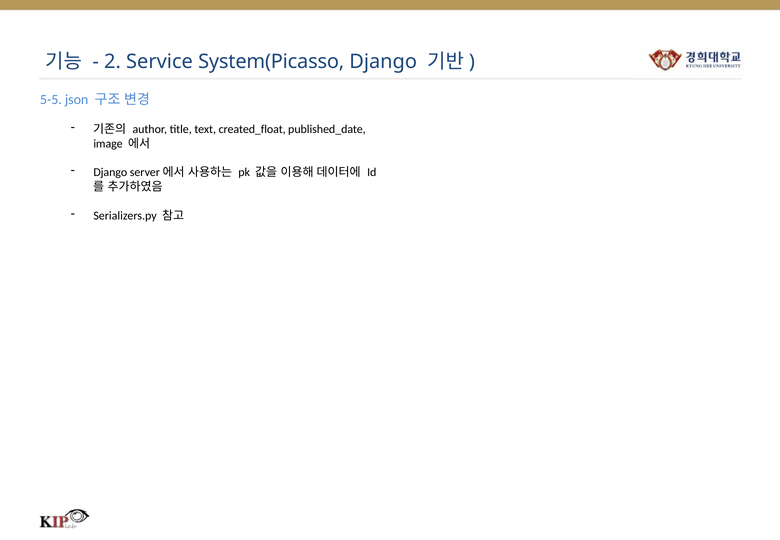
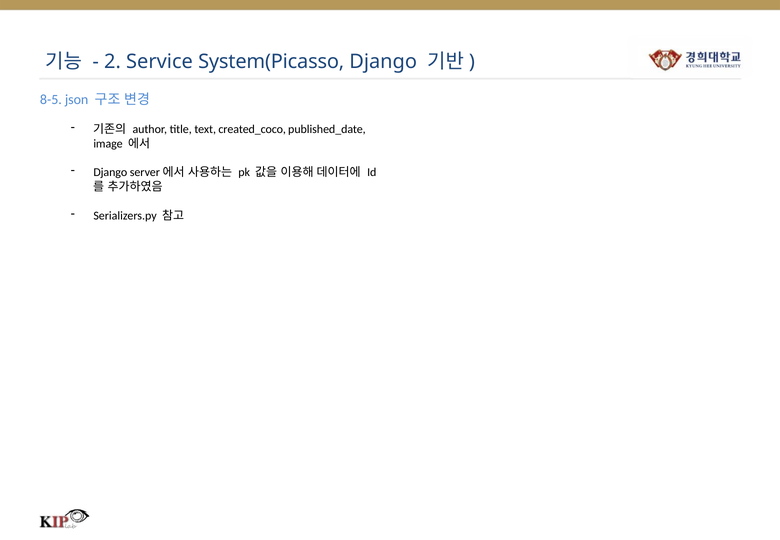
5-5: 5-5 -> 8-5 (51, 99)
created_float: created_float -> created_coco (252, 129)
